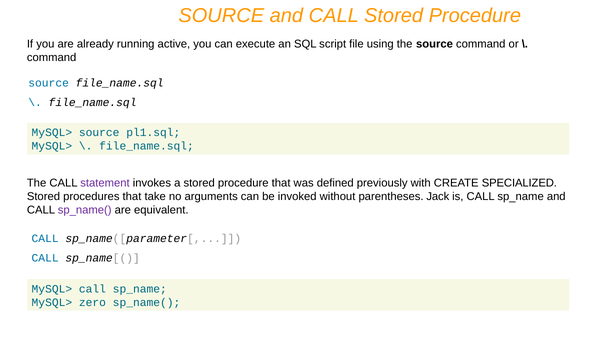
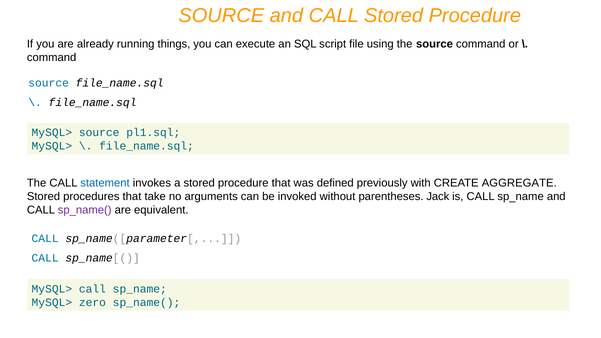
active: active -> things (174, 44)
statement colour: purple -> blue (105, 183)
SPECIALIZED: SPECIALIZED -> AGGREGATE (519, 183)
